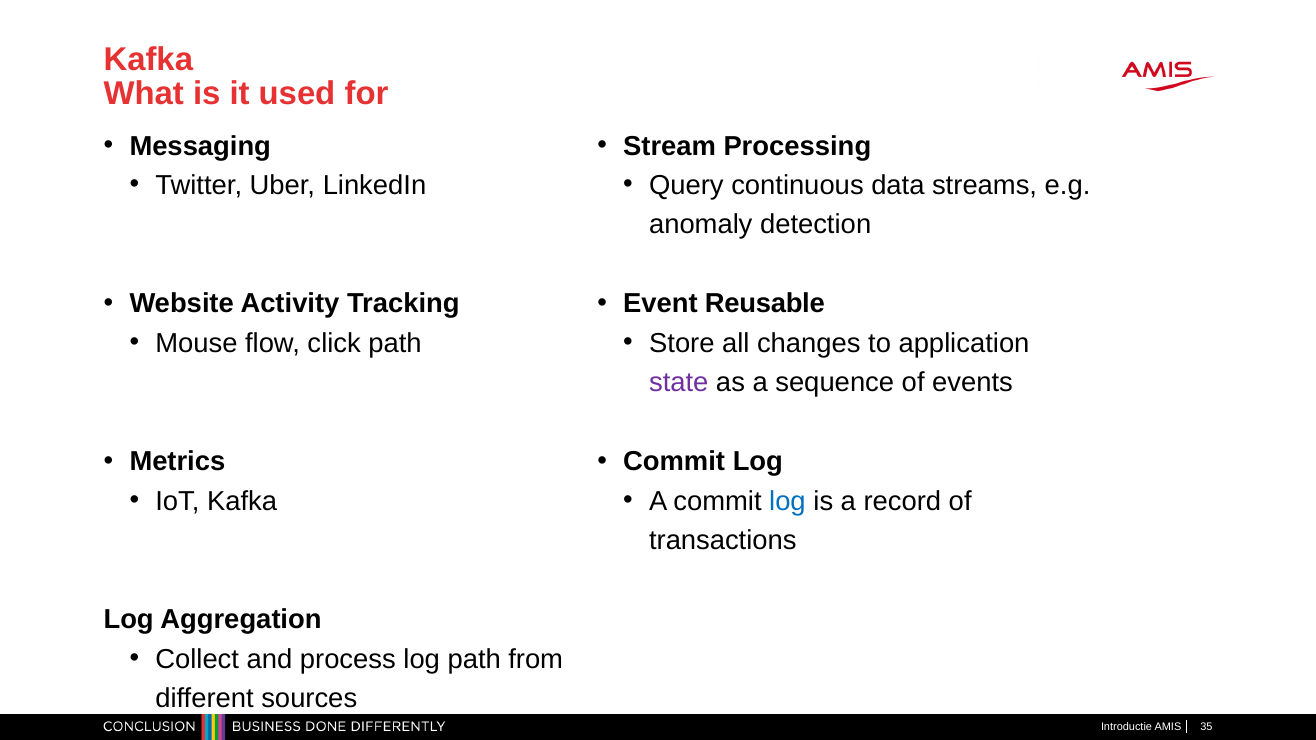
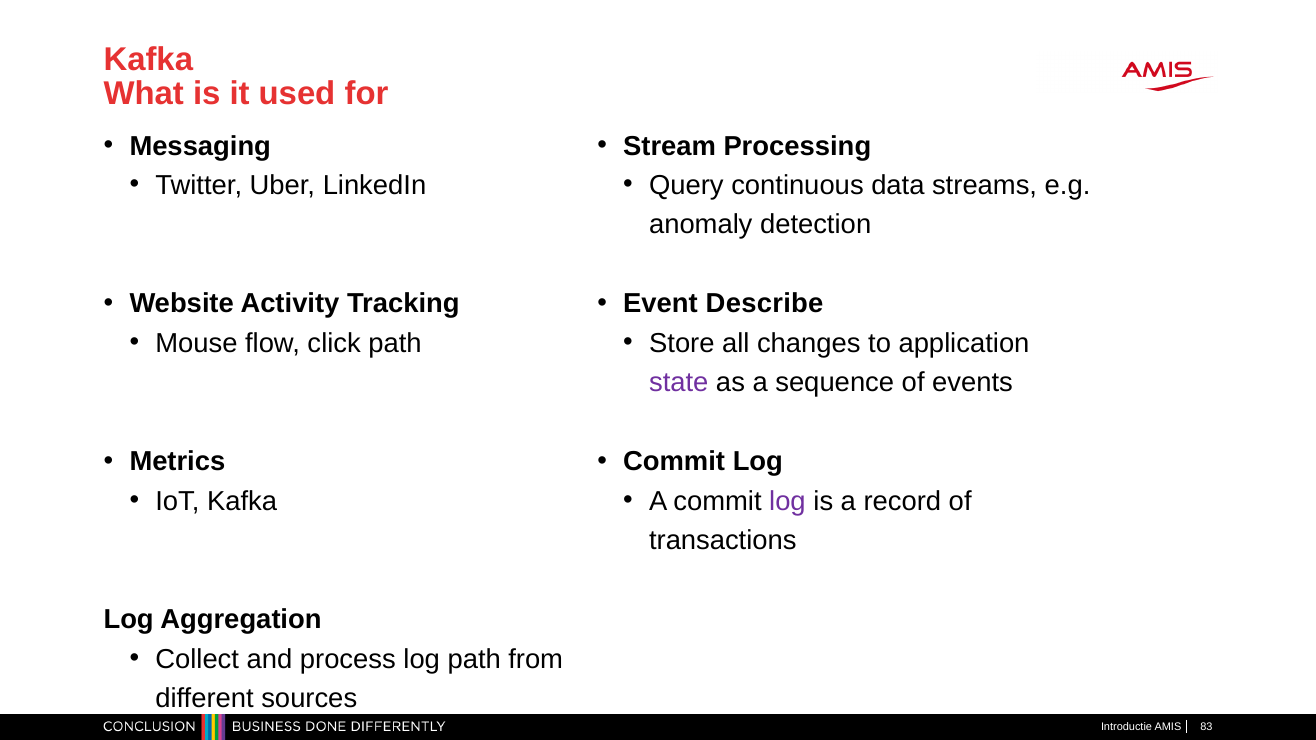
Reusable: Reusable -> Describe (765, 304)
log colour: blue -> purple (787, 501)
35: 35 -> 83 (1206, 728)
